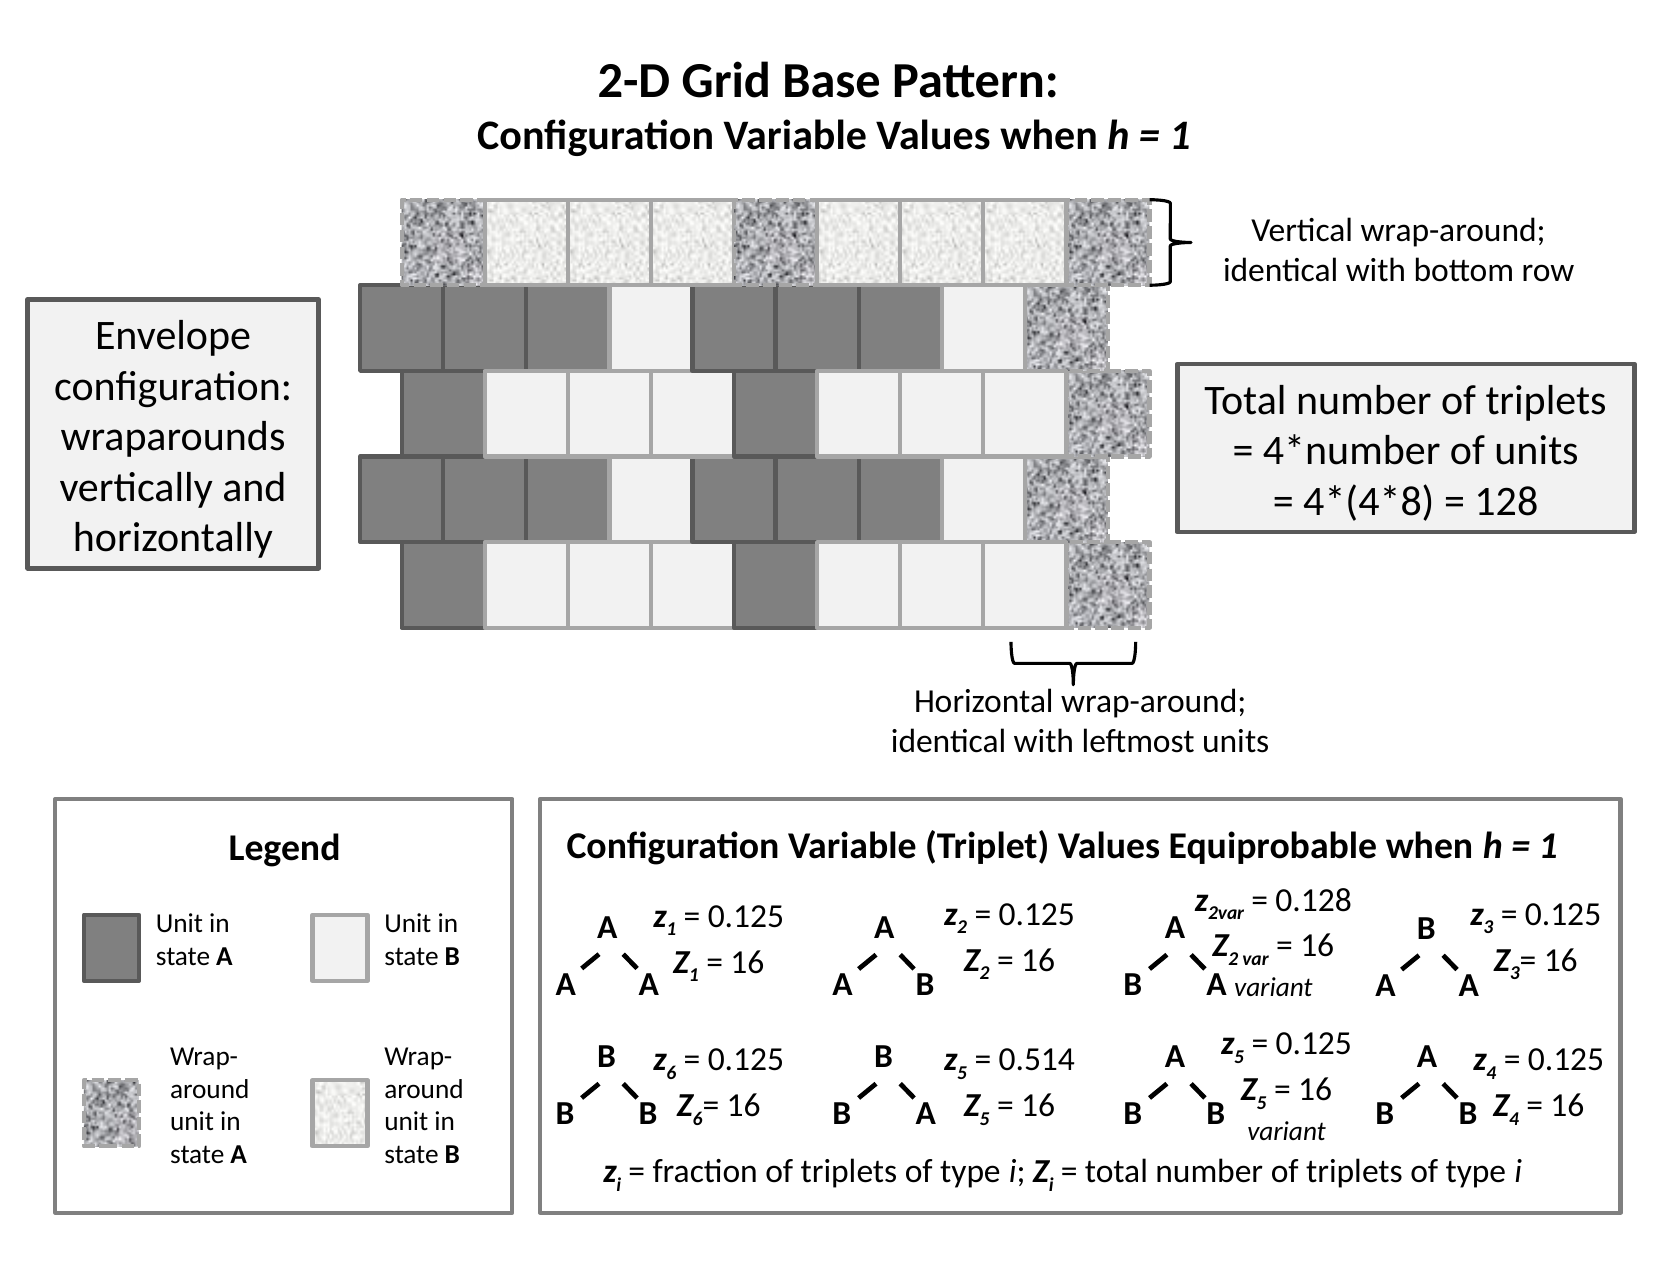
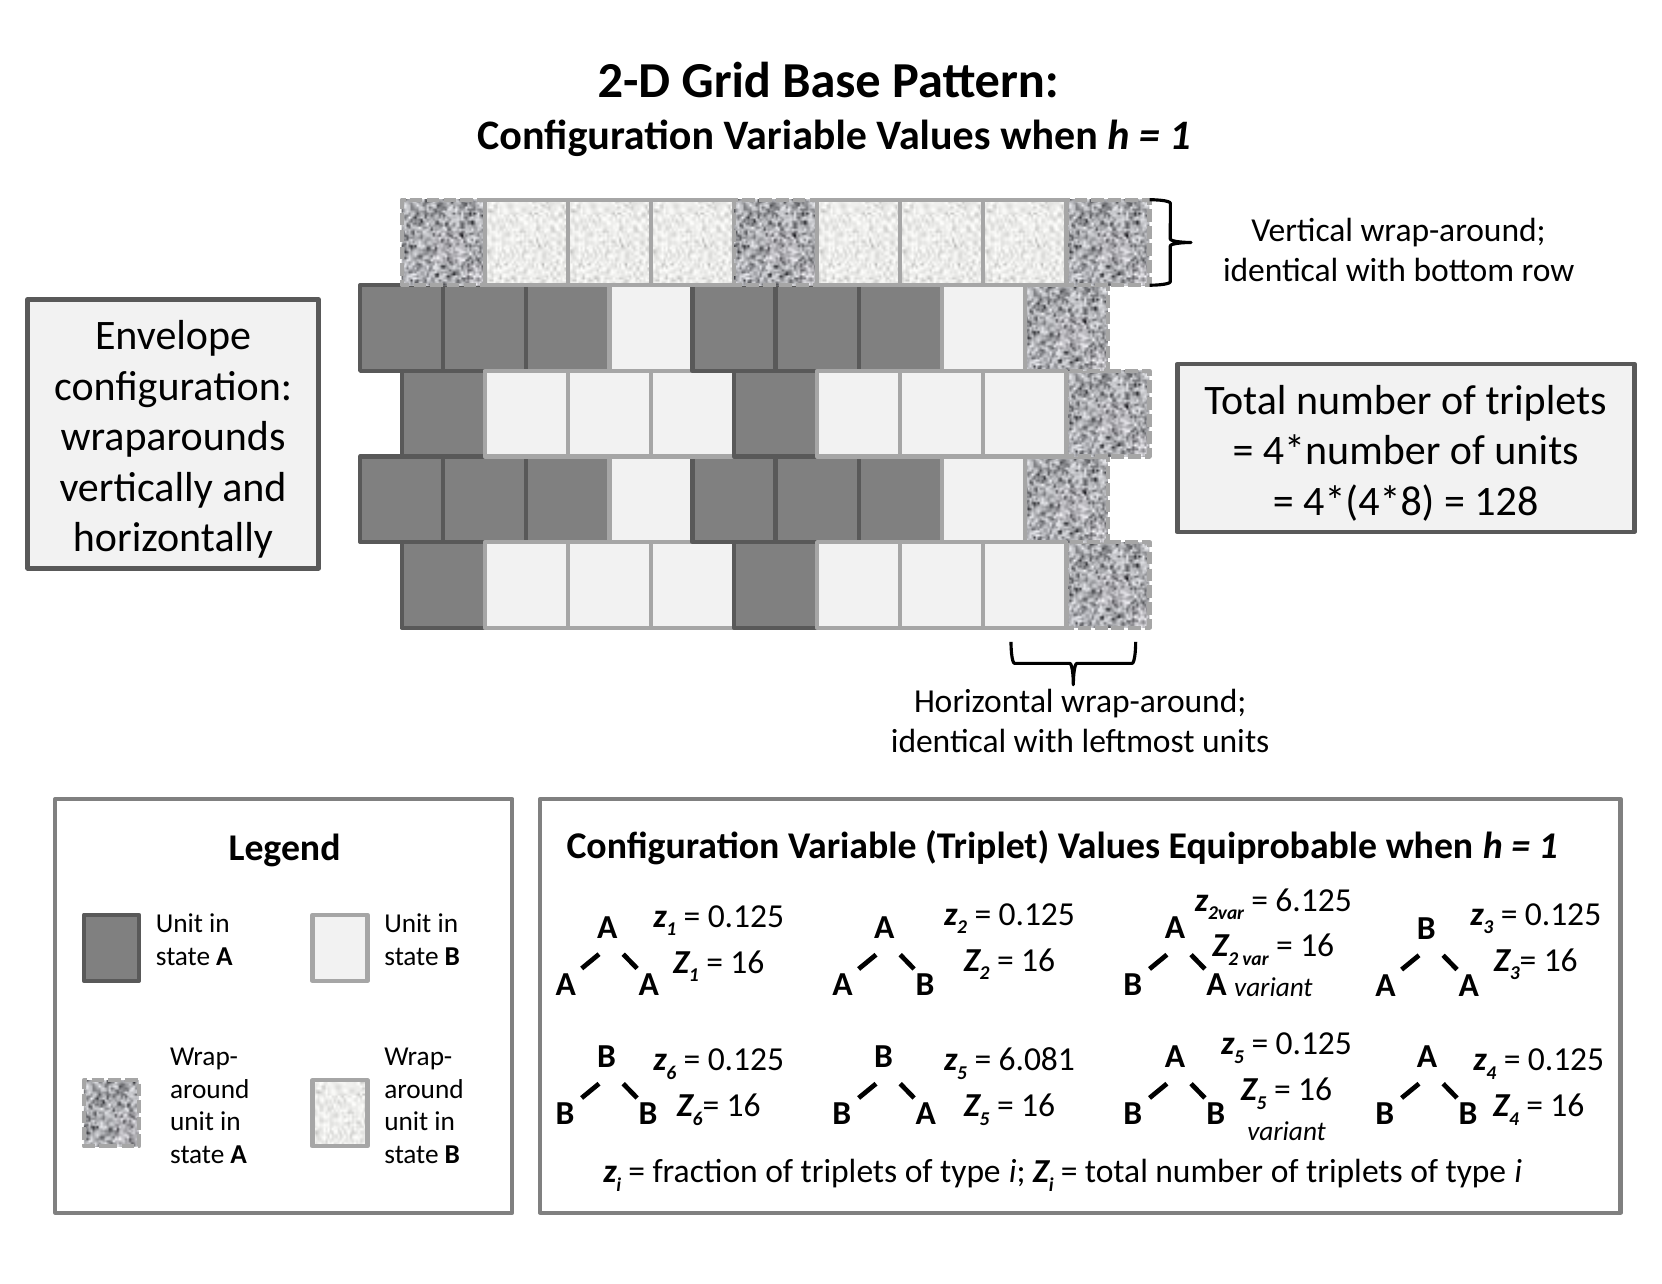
0.128: 0.128 -> 6.125 (1314, 900)
0.514: 0.514 -> 6.081 (1037, 1060)
